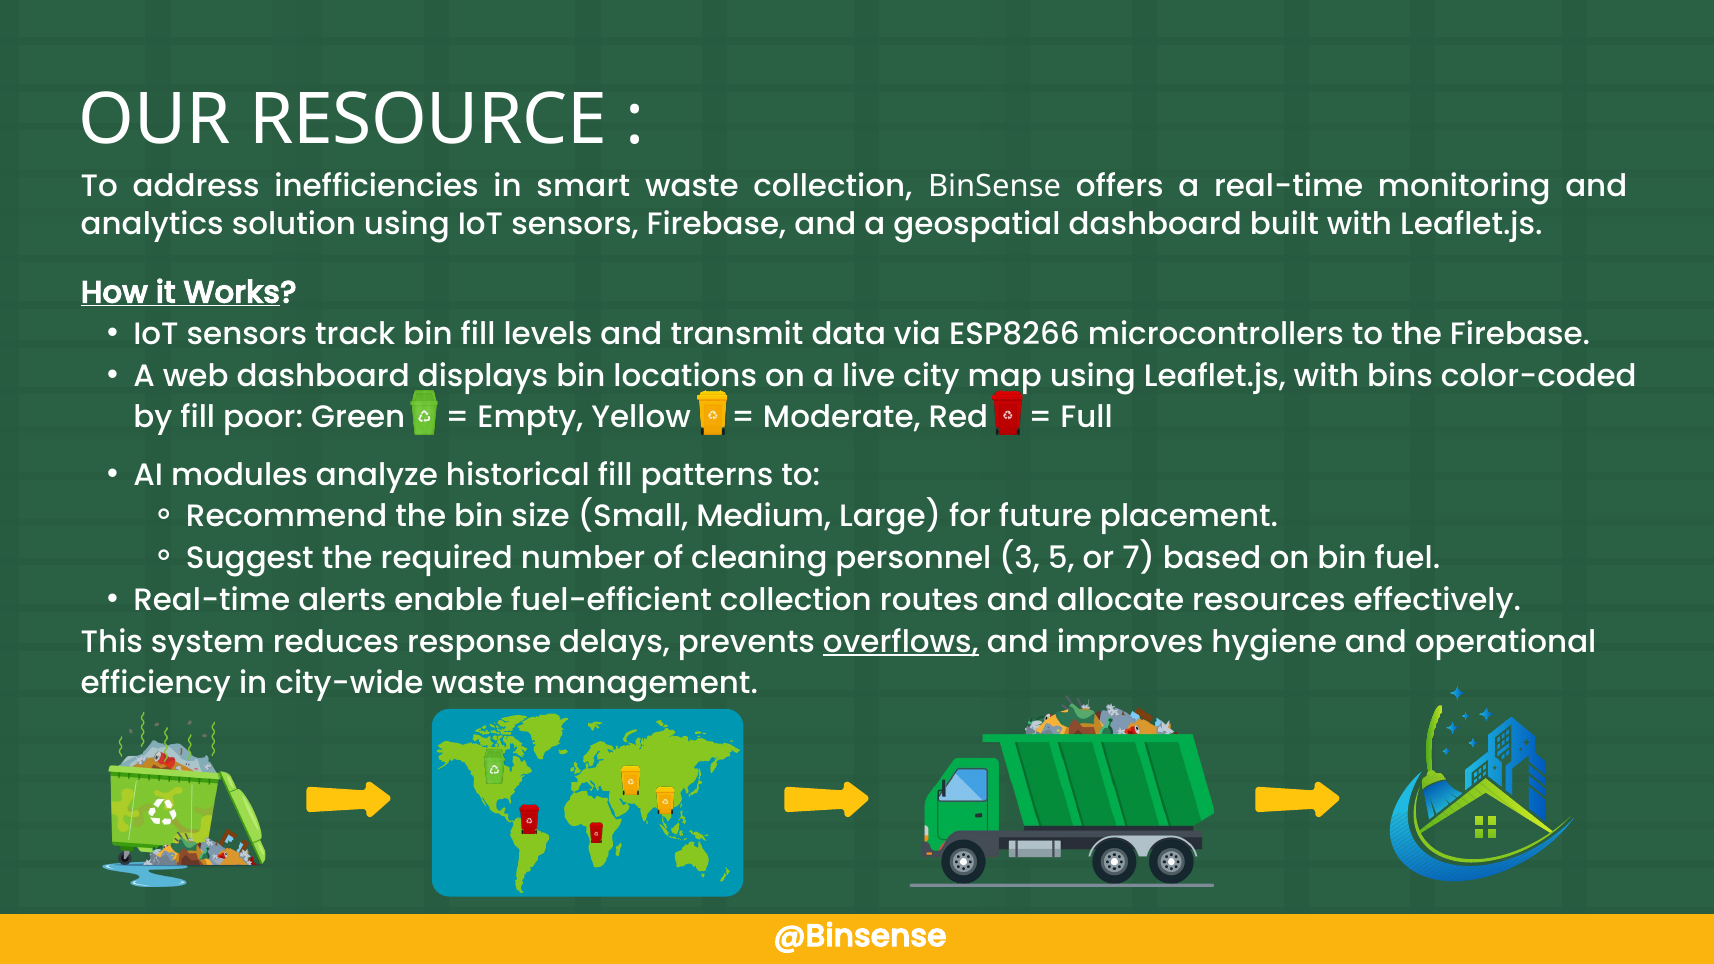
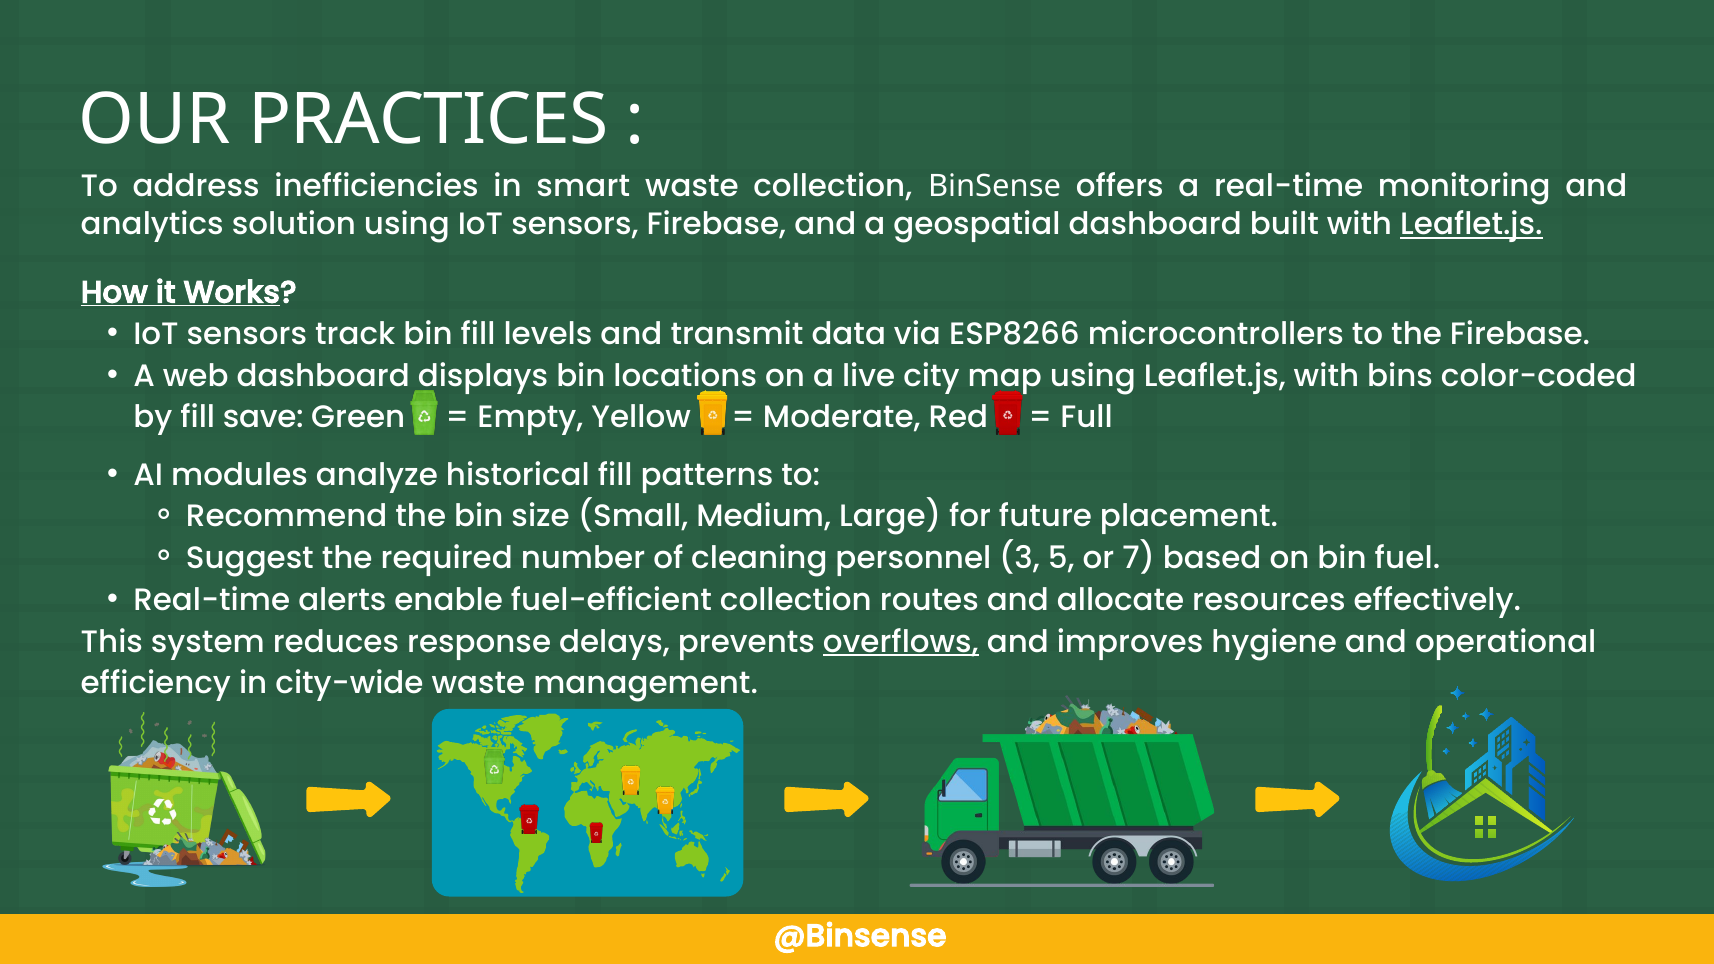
RESOURCE: RESOURCE -> PRACTICES (428, 120)
Leaflet.js underline: none -> present (1471, 225)
poor: poor -> save (263, 418)
